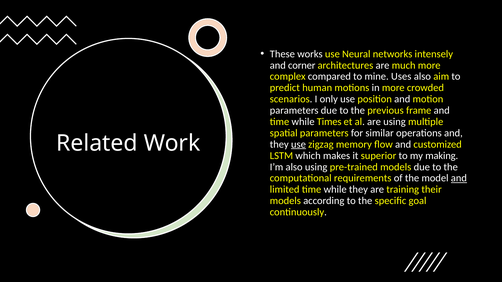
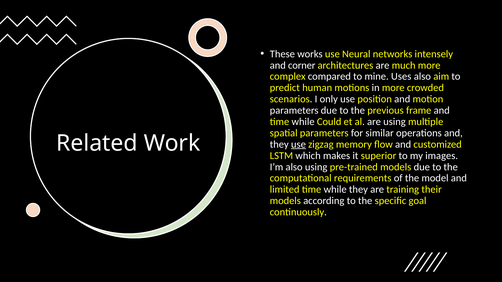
Times: Times -> Could (329, 122)
making: making -> images (442, 156)
and underline: present -> none (459, 178)
